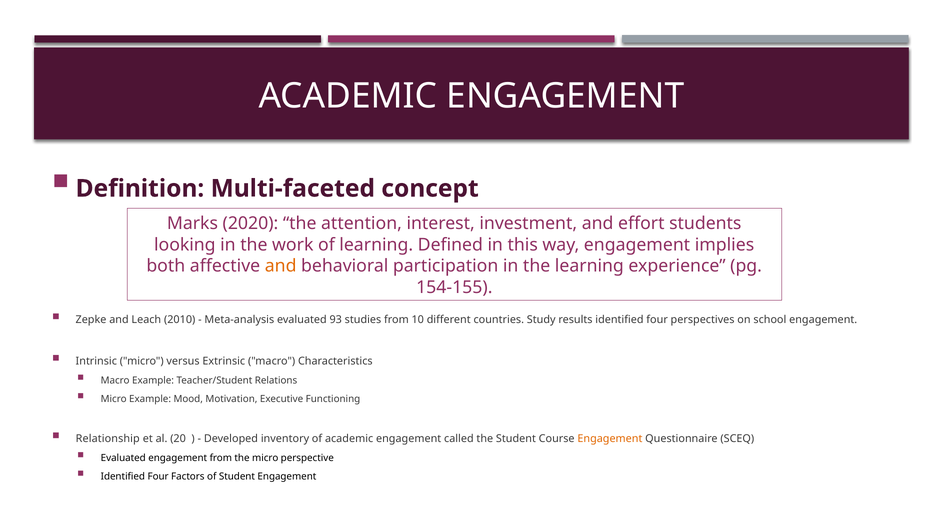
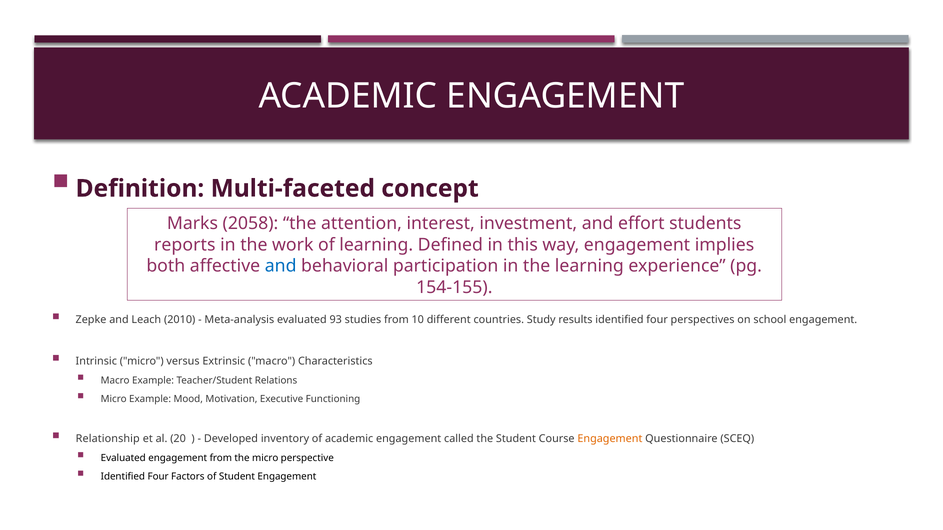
2020: 2020 -> 2058 (250, 224)
looking: looking -> reports (185, 245)
and colour: orange -> blue (281, 266)
